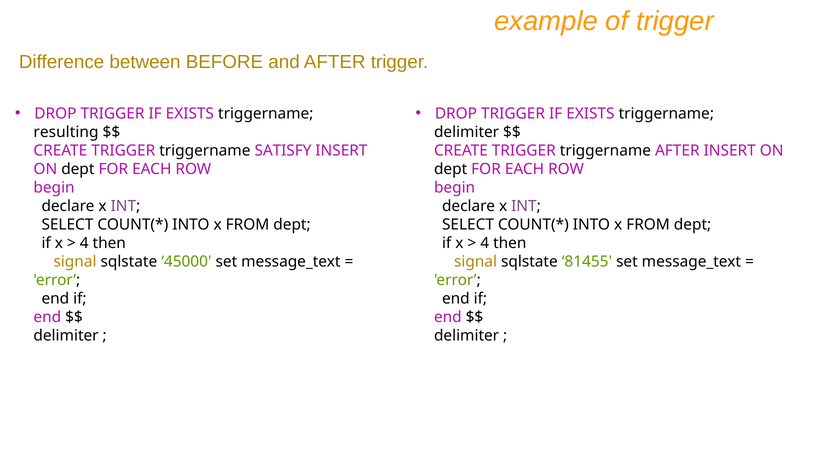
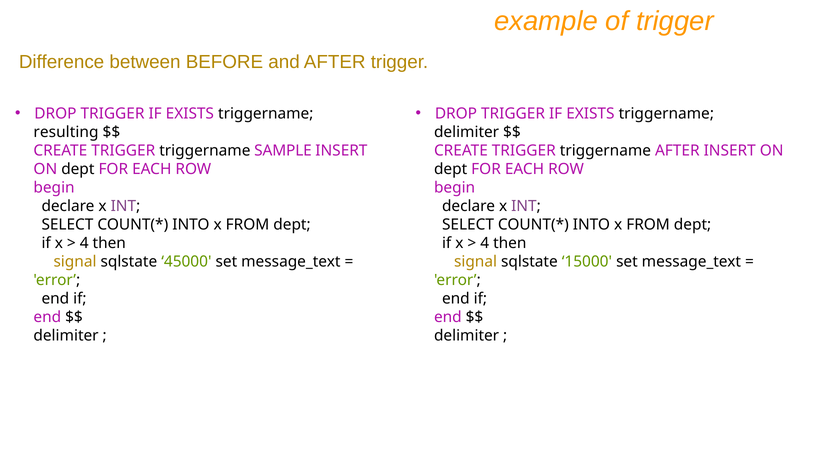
SATISFY: SATISFY -> SAMPLE (283, 151)
81455: 81455 -> 15000 (587, 262)
